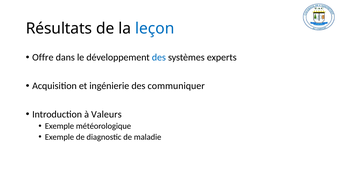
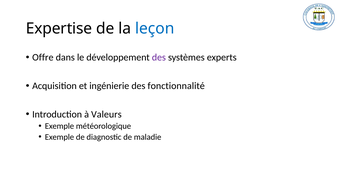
Résultats: Résultats -> Expertise (59, 28)
des colour: blue -> purple (159, 57)
communiquer: communiquer -> fonctionnalité (176, 86)
